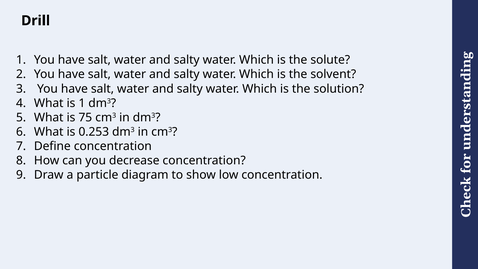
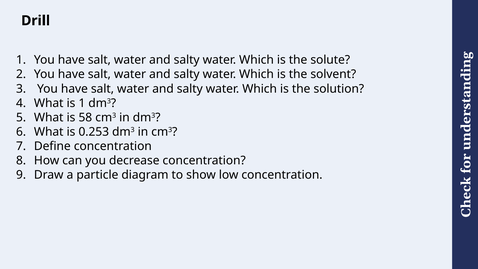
75: 75 -> 58 (85, 117)
